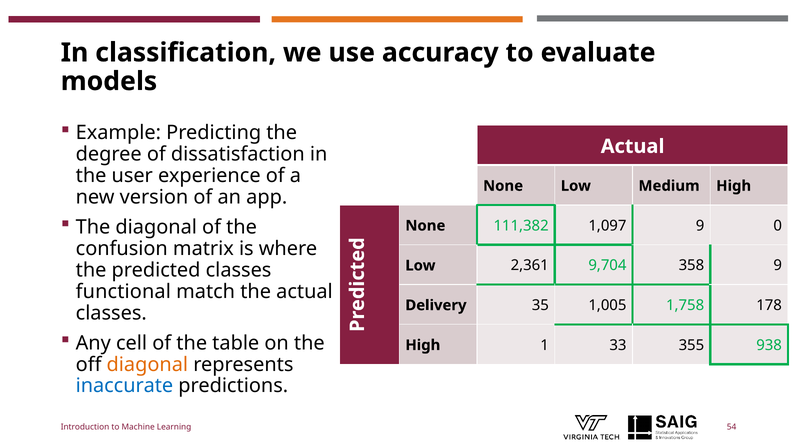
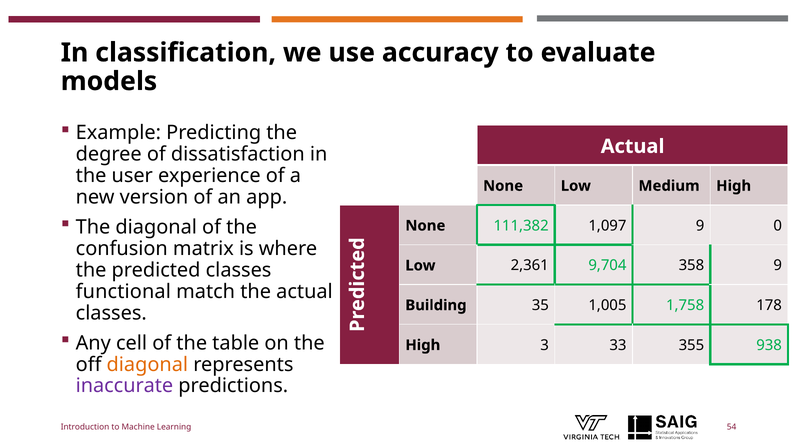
Delivery: Delivery -> Building (436, 306)
1: 1 -> 3 (545, 345)
inaccurate colour: blue -> purple (124, 386)
